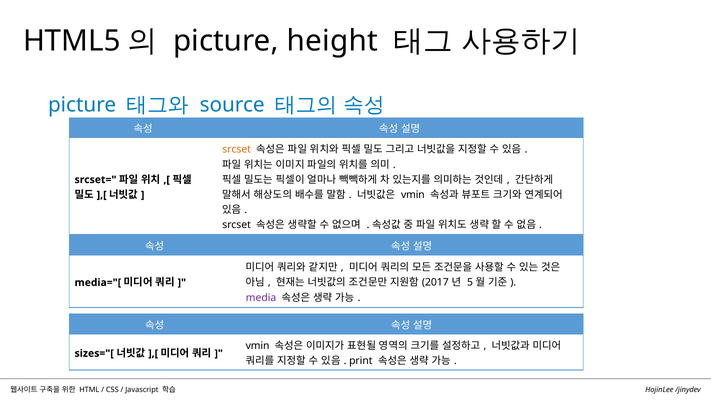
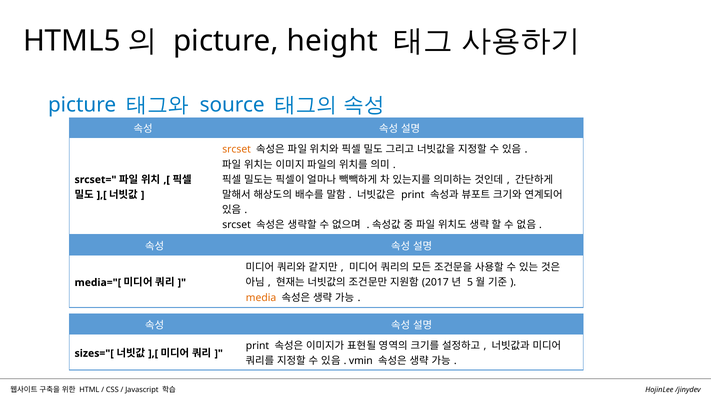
vmin: vmin -> print (413, 195)
media colour: purple -> orange (261, 298)
vmin: vmin -> print (258, 346)
print: print -> vmin (361, 361)
